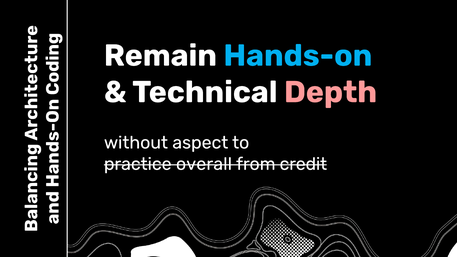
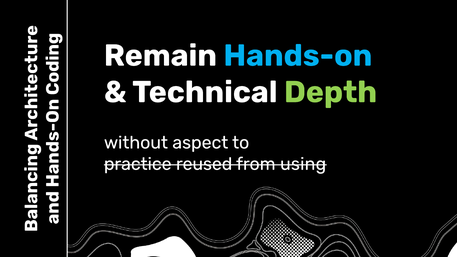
Depth colour: pink -> light green (331, 92)
overall: overall -> reused (204, 164)
credit: credit -> using (303, 164)
